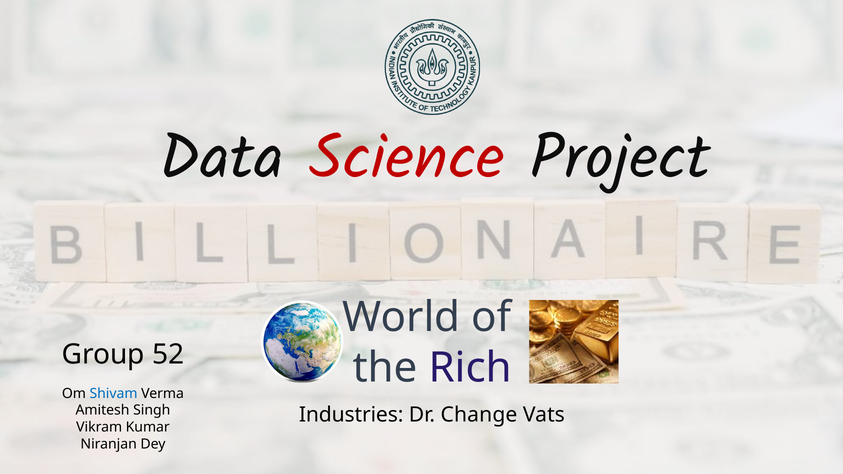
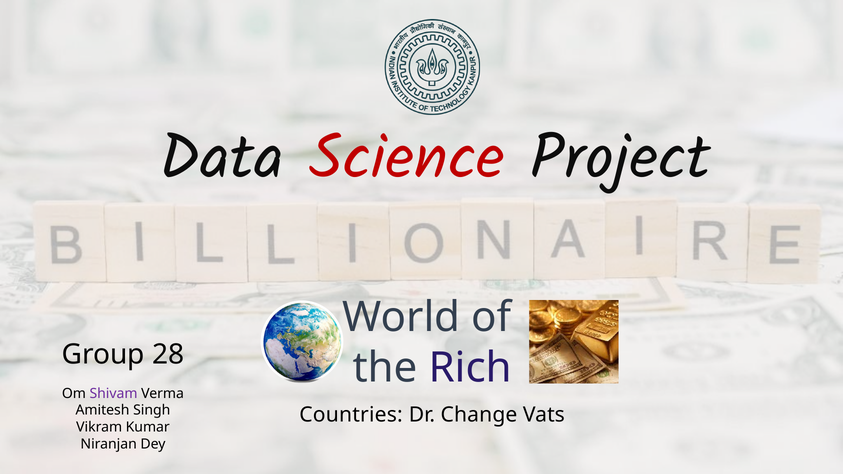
52: 52 -> 28 (168, 355)
Shivam colour: blue -> purple (114, 394)
Industries: Industries -> Countries (351, 415)
